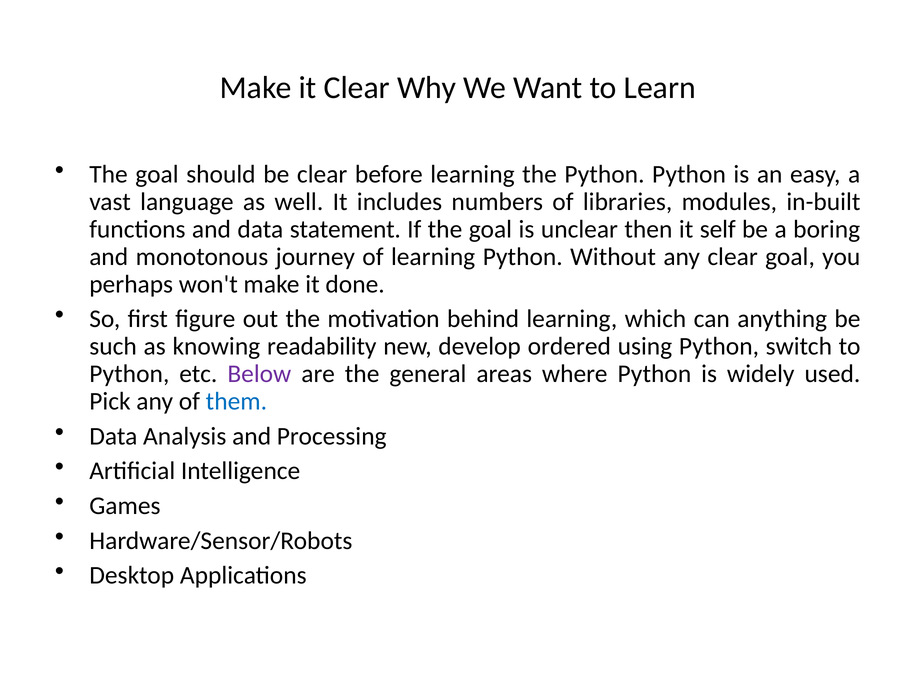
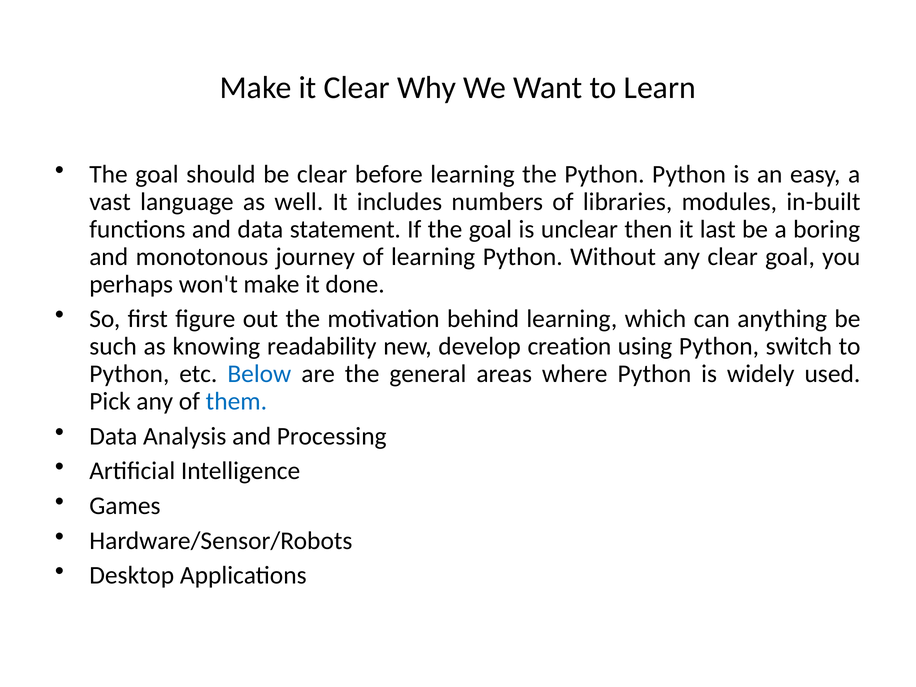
self: self -> last (718, 229)
ordered: ordered -> creation (569, 346)
Below colour: purple -> blue (259, 374)
